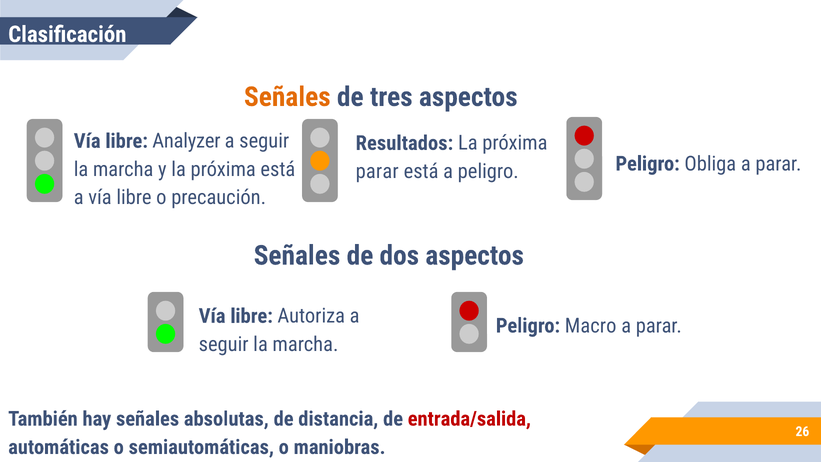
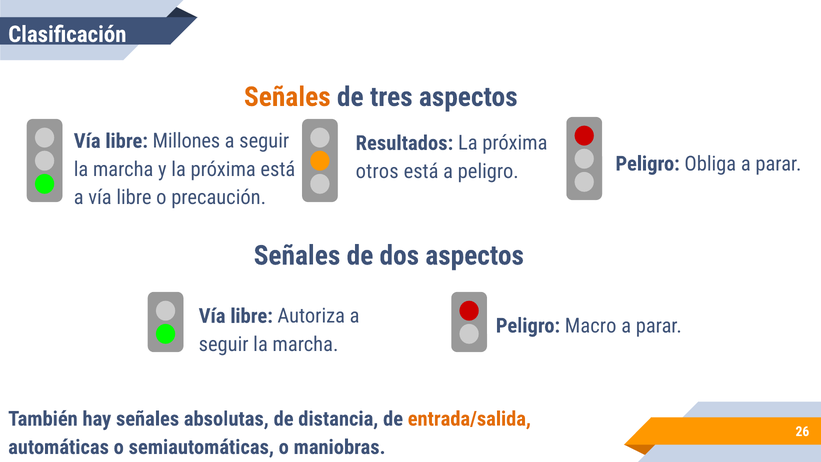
Analyzer: Analyzer -> Millones (186, 141)
parar: parar -> otros (377, 171)
entrada/salida colour: red -> orange (469, 419)
